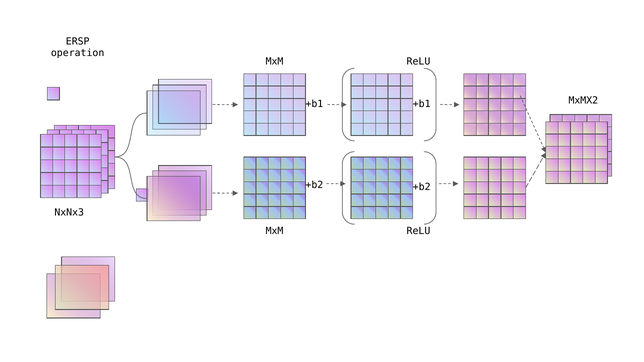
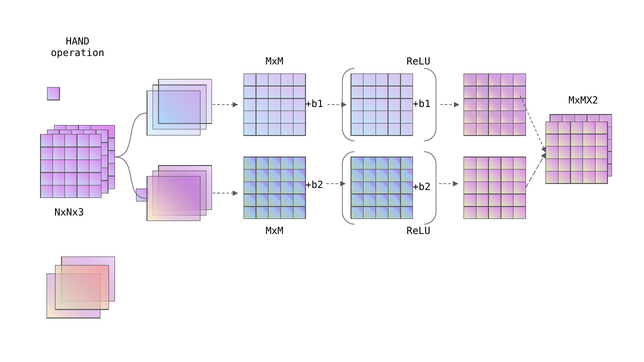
ERSP: ERSP -> HAND (78, 41)
